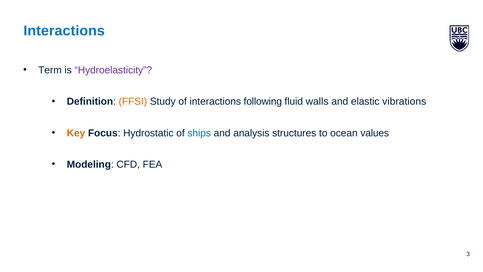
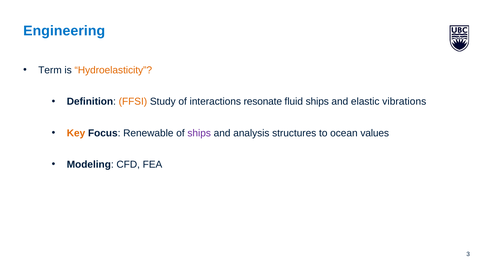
Interactions: Interactions -> Engineering (64, 31)
Hydroelasticity colour: purple -> orange (113, 70)
following: following -> resonate (263, 102)
fluid walls: walls -> ships (317, 102)
Hydrostatic: Hydrostatic -> Renewable (148, 133)
ships colour: blue -> purple (199, 133)
